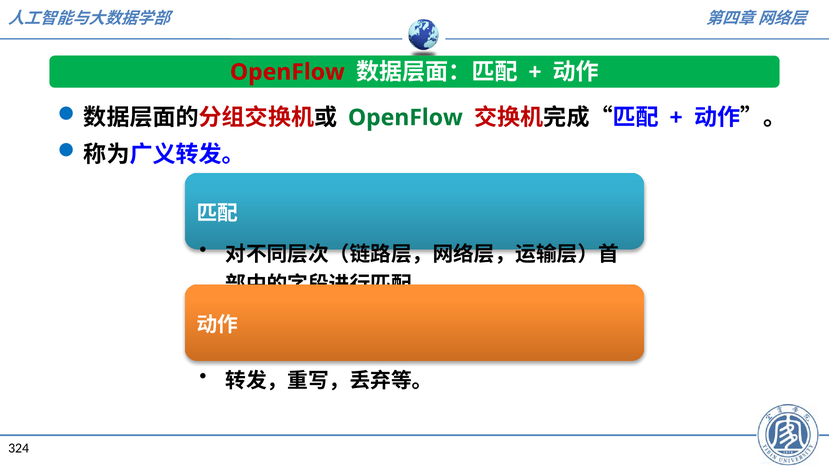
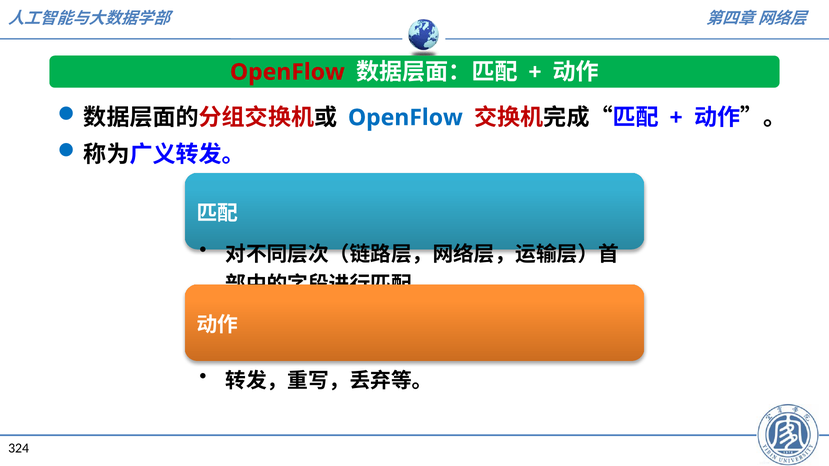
OpenFlow colour: green -> blue (405, 118)
